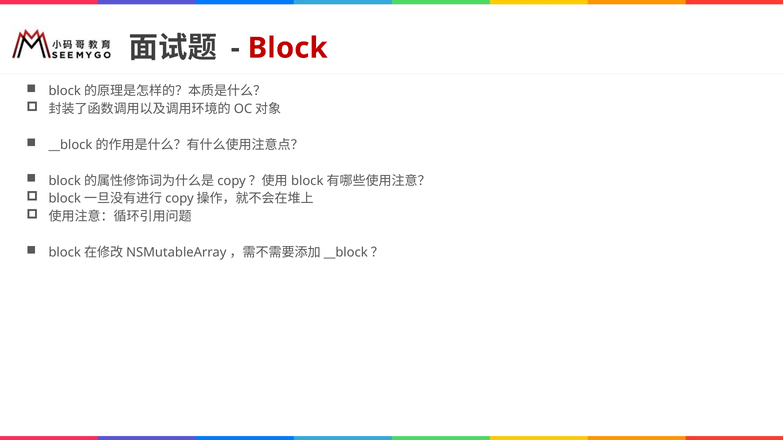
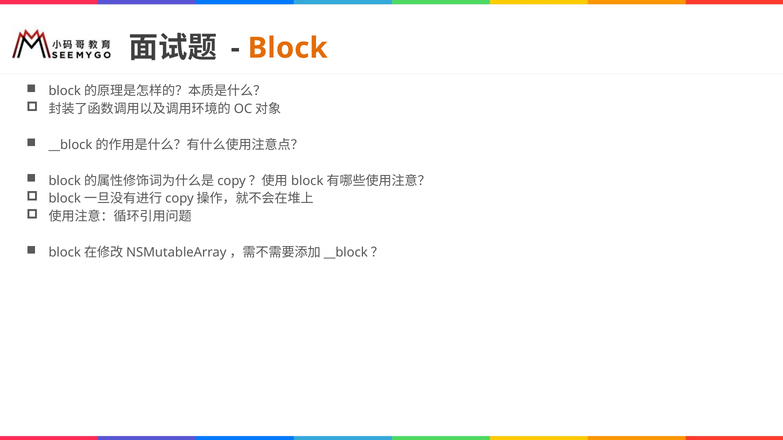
Block colour: red -> orange (288, 48)
